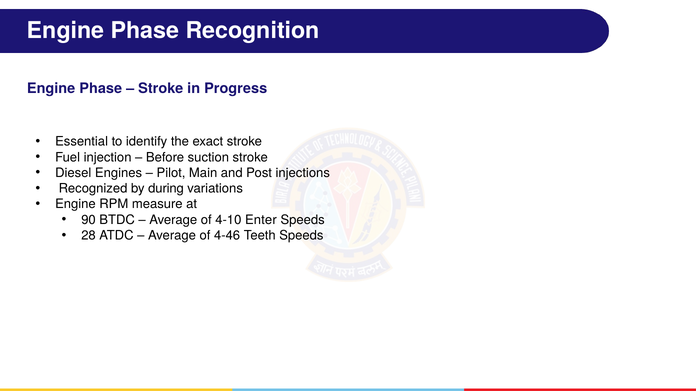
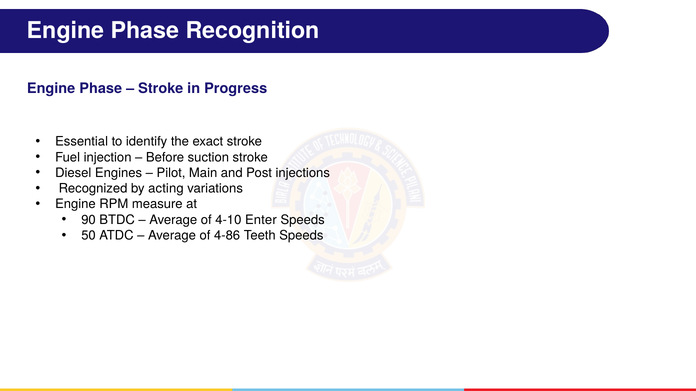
during: during -> acting (166, 189)
28: 28 -> 50 (89, 236)
4-46: 4-46 -> 4-86 (227, 236)
